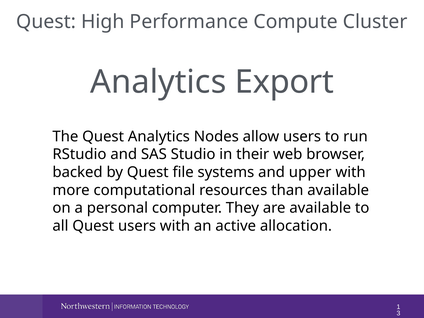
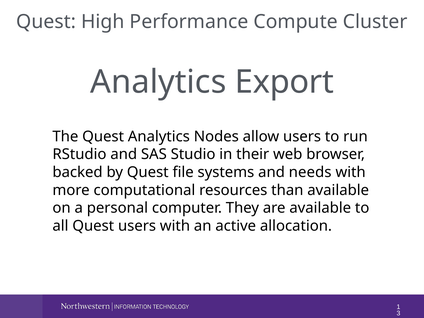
upper: upper -> needs (310, 172)
